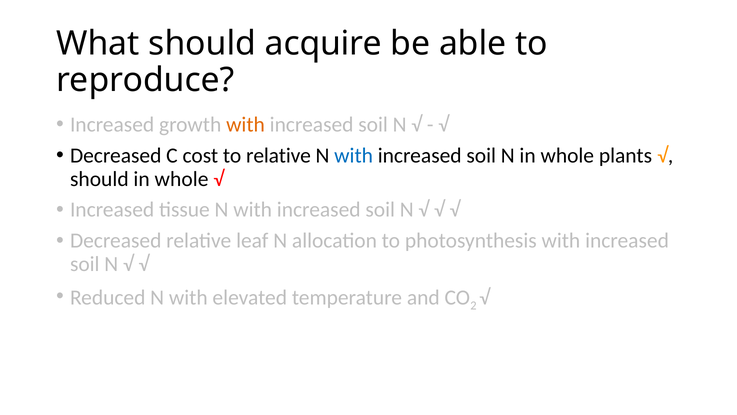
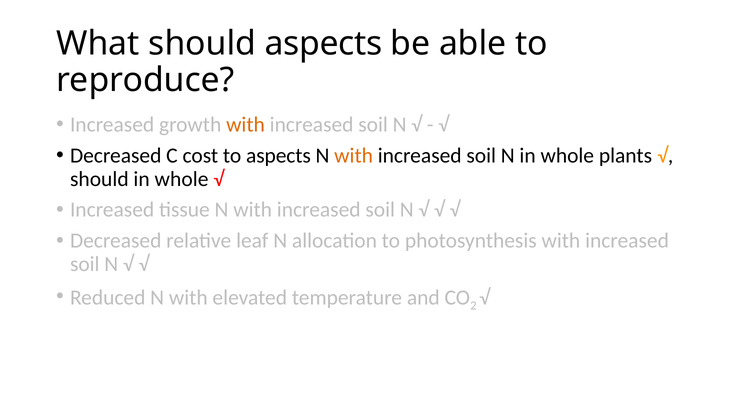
should acquire: acquire -> aspects (323, 44)
to relative: relative -> aspects (278, 156)
with colour: blue -> orange (354, 156)
